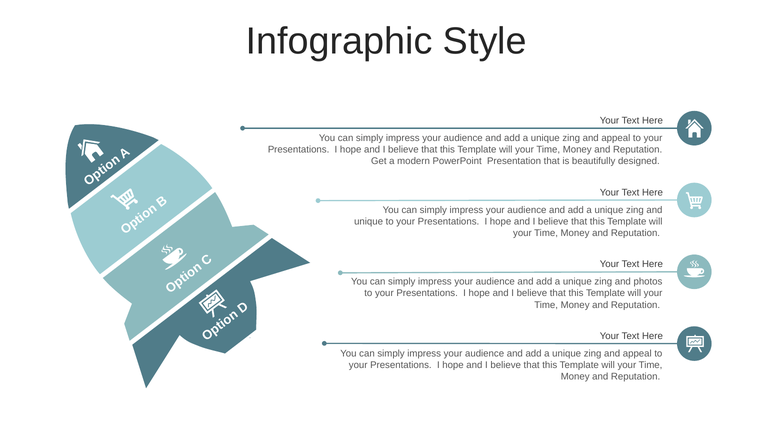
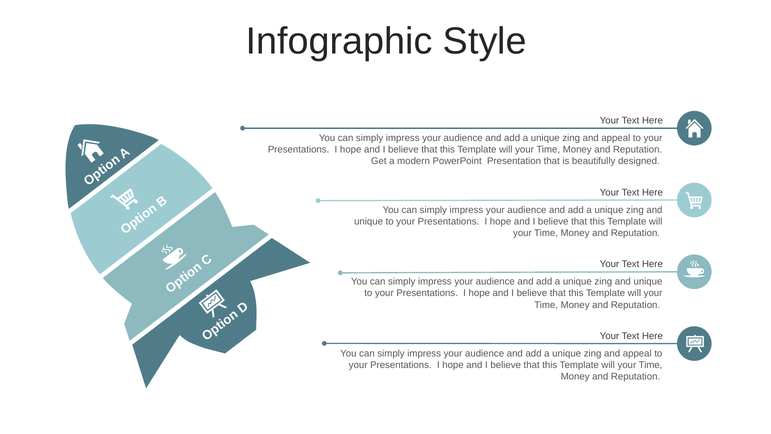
photos: photos -> unique (648, 282)
